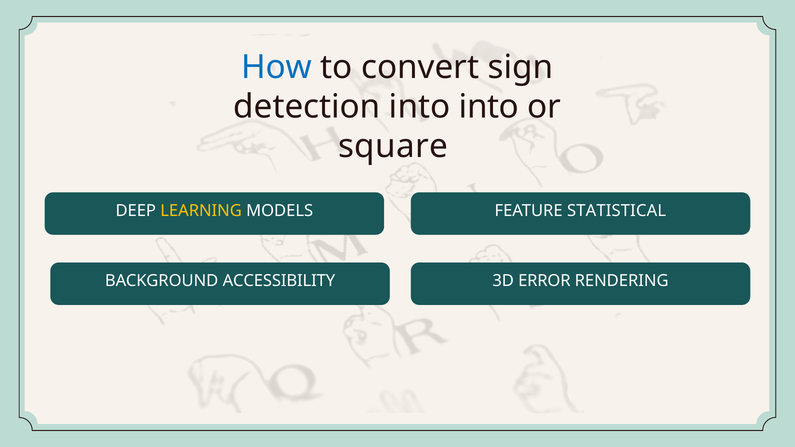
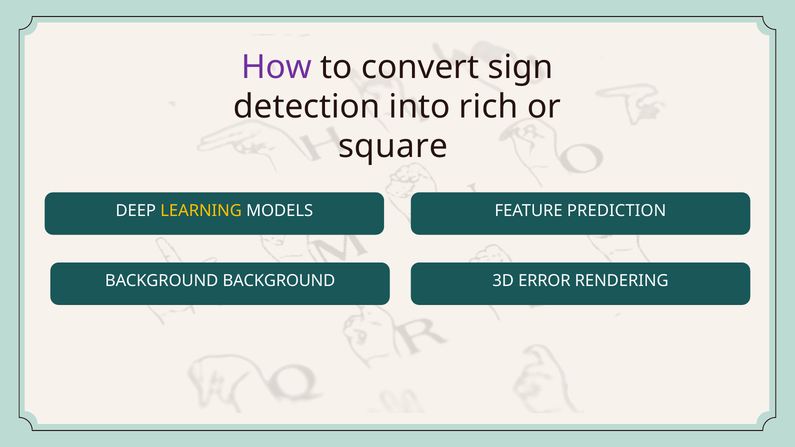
How colour: blue -> purple (277, 67)
into into: into -> rich (489, 107)
STATISTICAL: STATISTICAL -> PREDICTION (617, 211)
BACKGROUND ACCESSIBILITY: ACCESSIBILITY -> BACKGROUND (279, 281)
